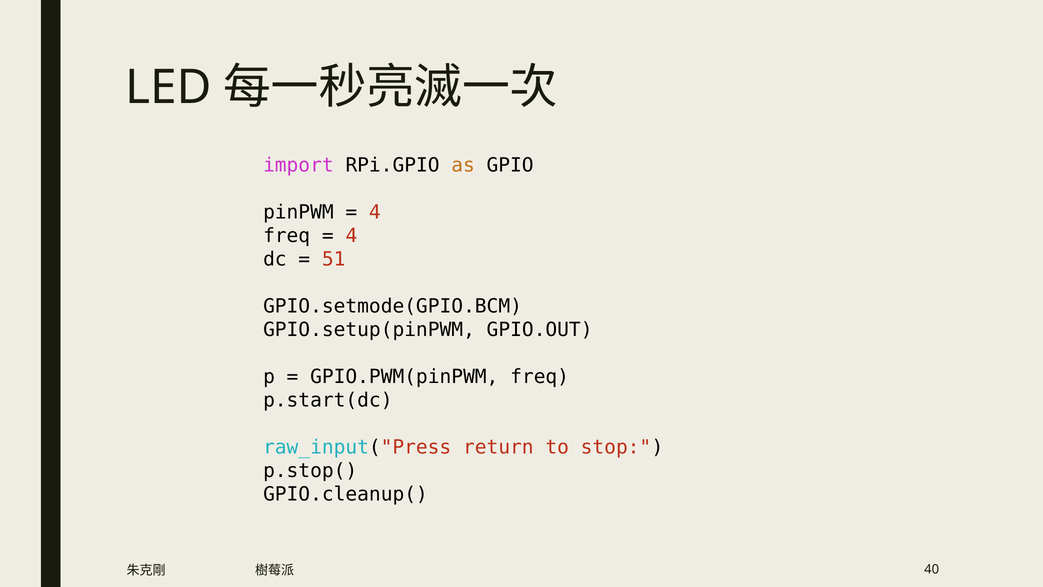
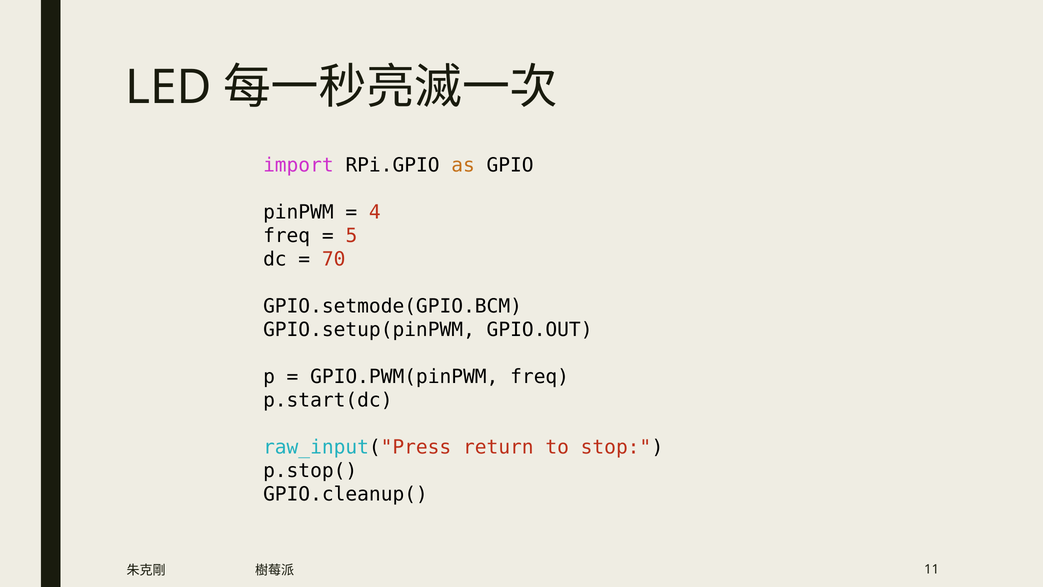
4: 4 -> 5 (351, 236)
51: 51 -> 70 (334, 259)
40: 40 -> 11 (932, 569)
